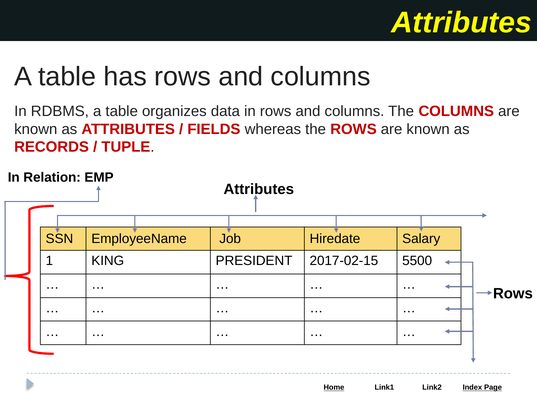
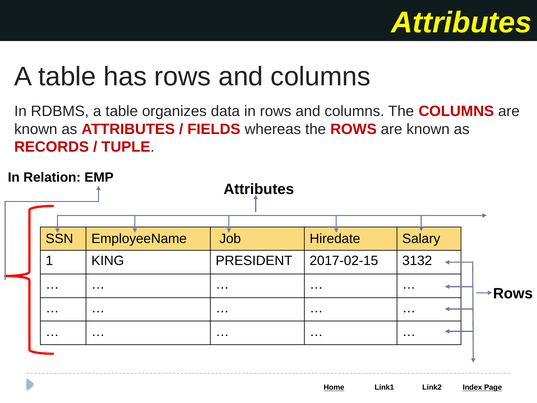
5500: 5500 -> 3132 (417, 261)
